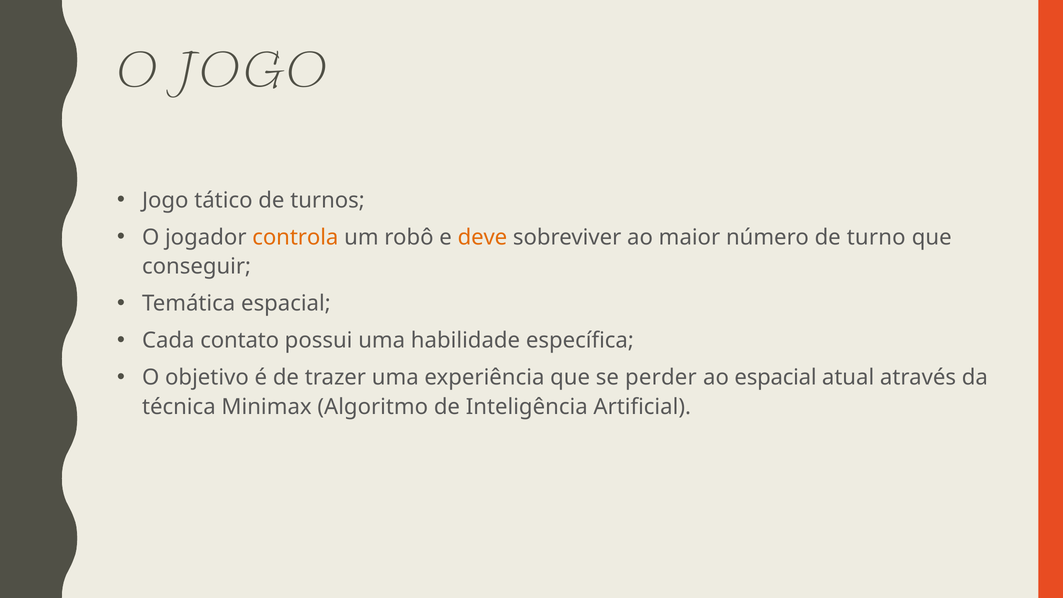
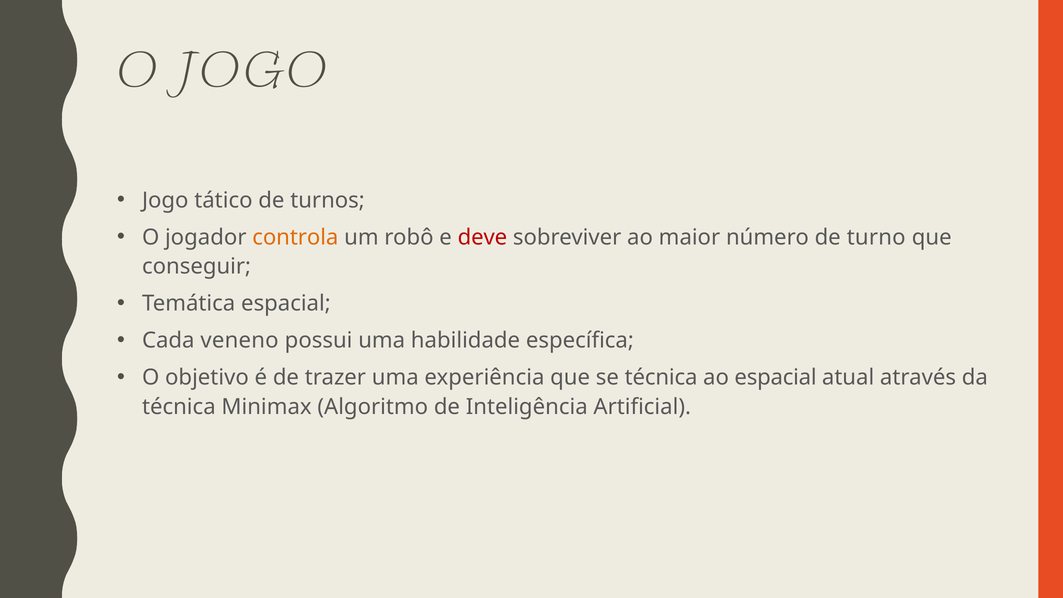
deve colour: orange -> red (482, 237)
contato: contato -> veneno (240, 341)
se perder: perder -> técnica (661, 377)
